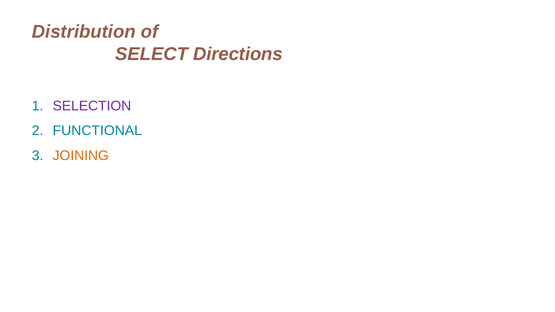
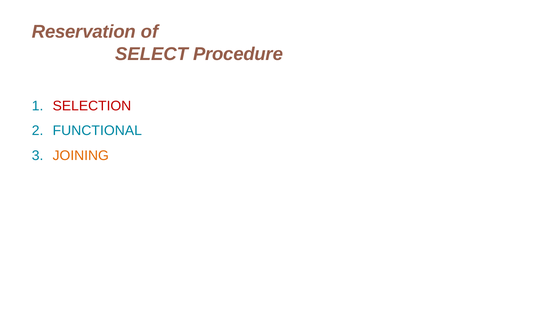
Distribution: Distribution -> Reservation (84, 32)
Directions: Directions -> Procedure (238, 54)
SELECTION colour: purple -> red (92, 106)
